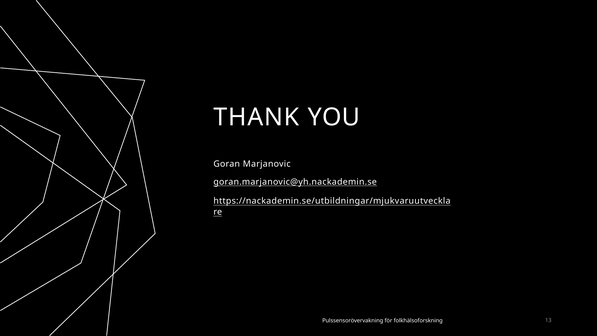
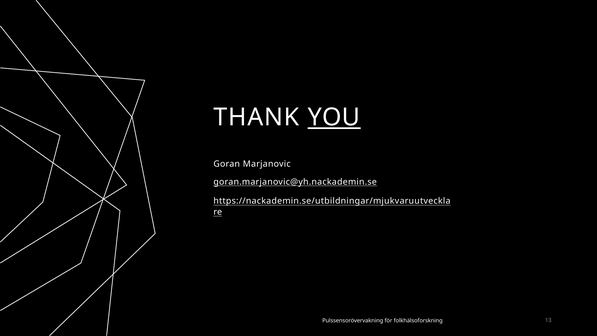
YOU underline: none -> present (334, 117)
